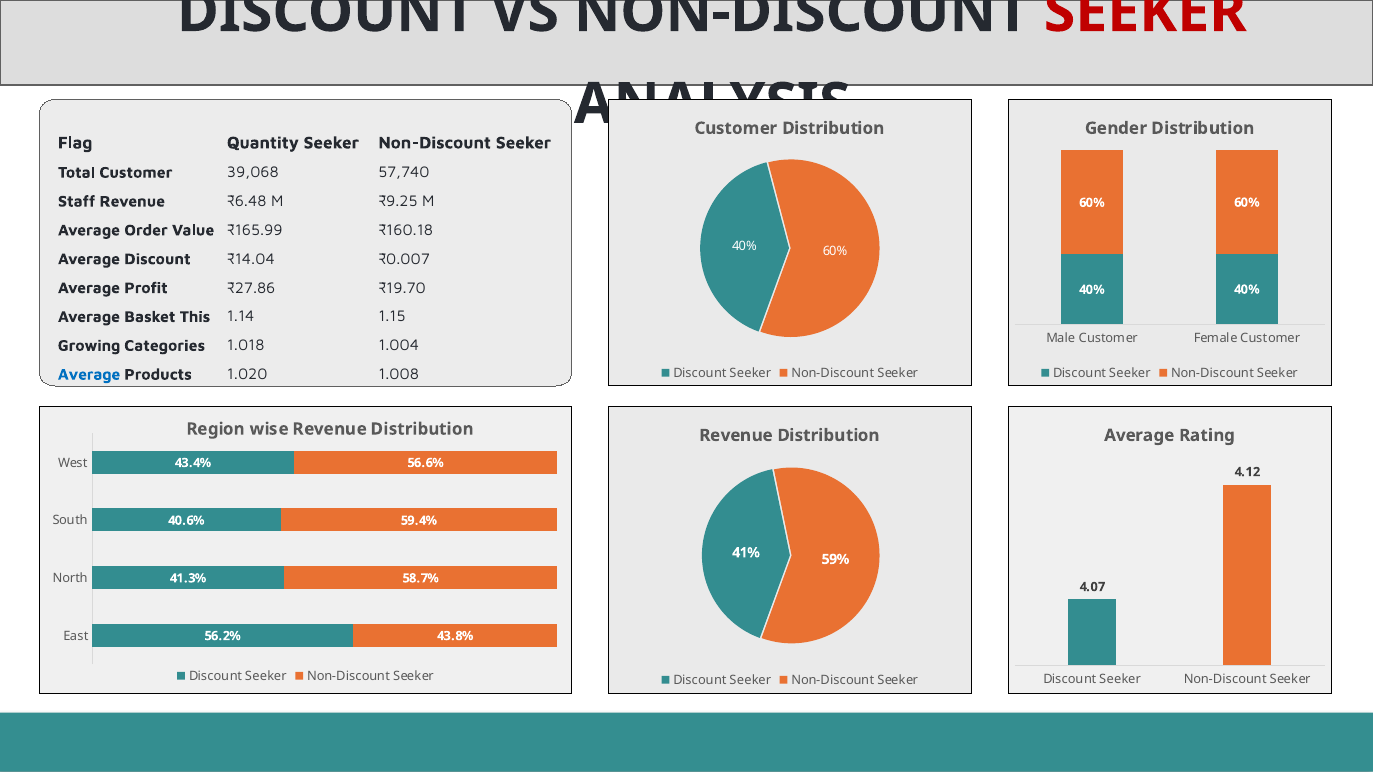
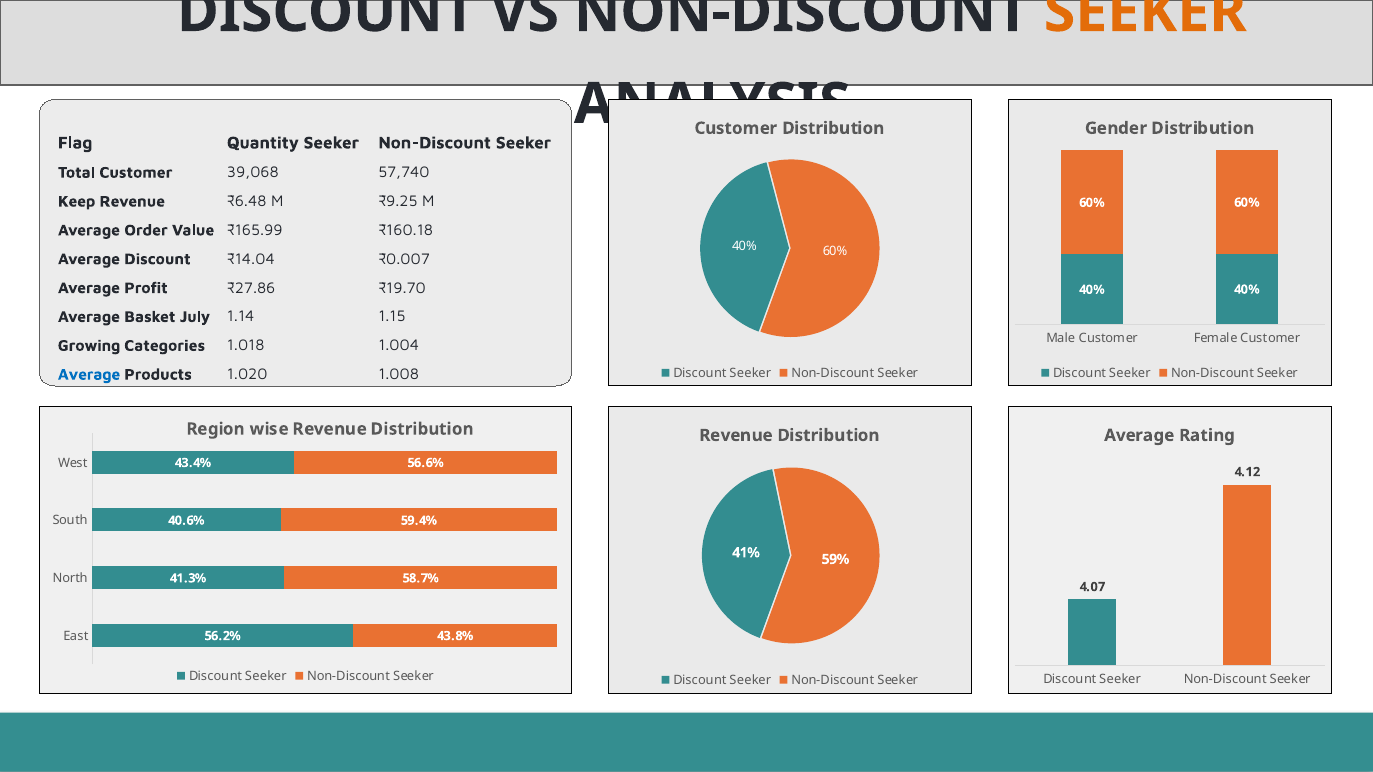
SEEKER colour: red -> orange (1145, 12)
Staff: Staff -> Keep (77, 201)
This: This -> July (195, 317)
